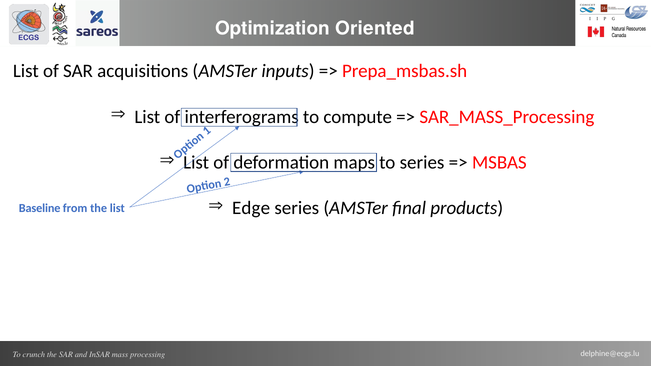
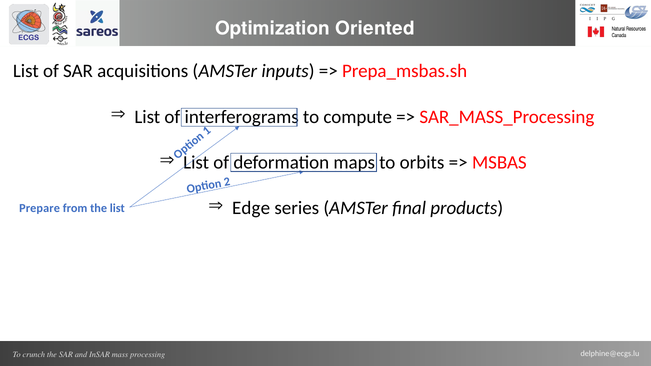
to series: series -> orbits (422, 162)
Baseline: Baseline -> Prepare (40, 208)
